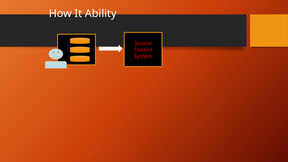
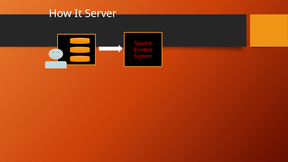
Ability: Ability -> Server (101, 14)
